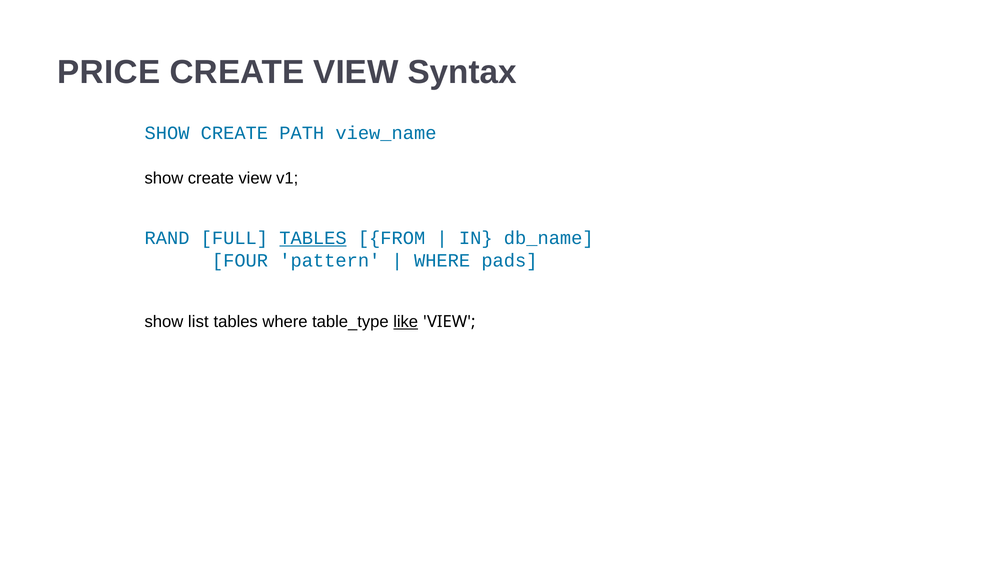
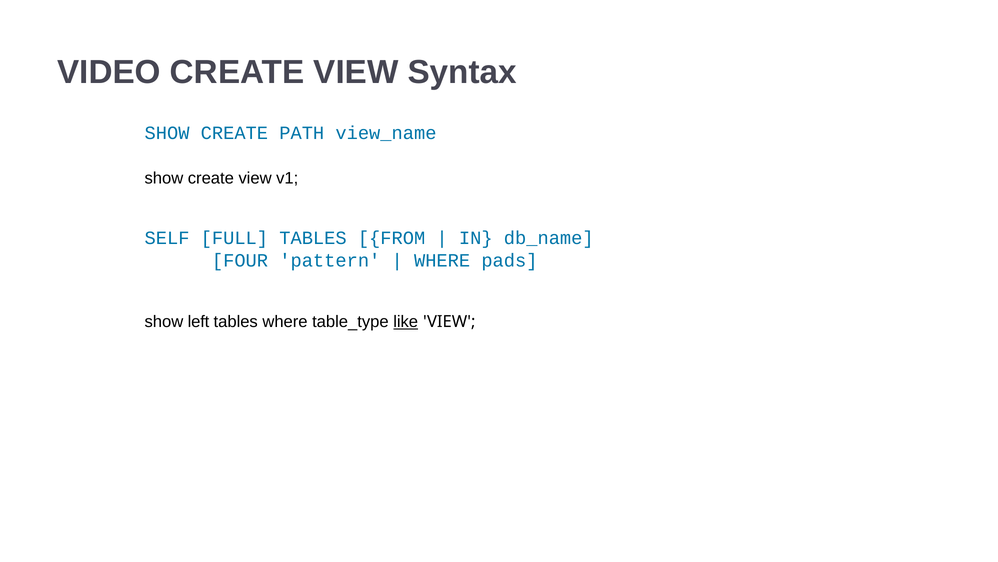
PRICE: PRICE -> VIDEO (109, 72)
RAND: RAND -> SELF (167, 238)
TABLES underline: present -> none (313, 238)
list: list -> left (198, 321)
